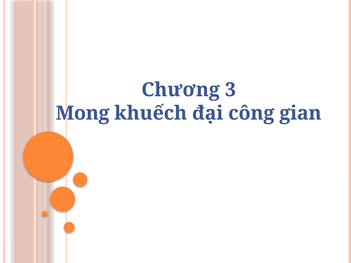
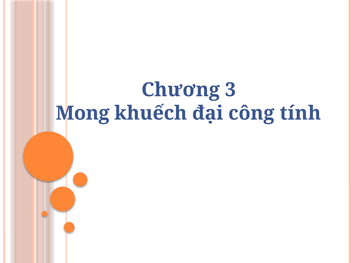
gian: gian -> tính (300, 113)
